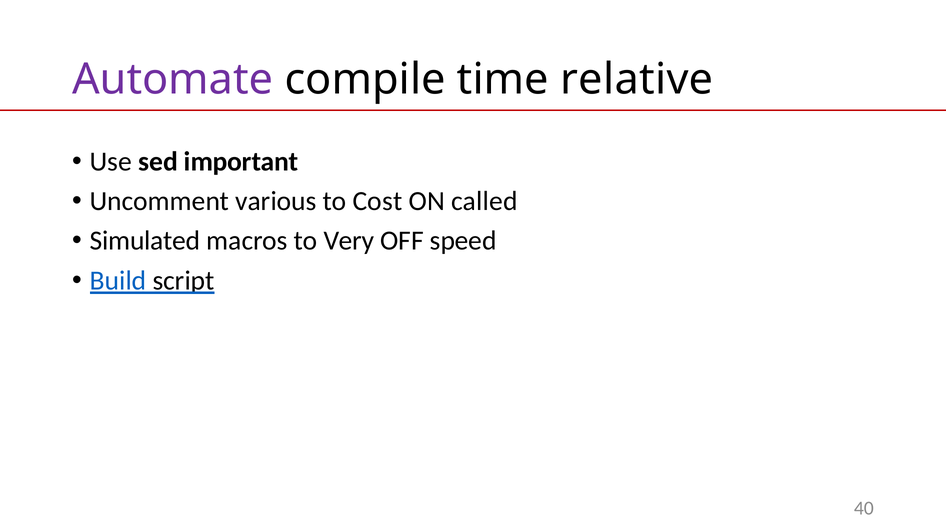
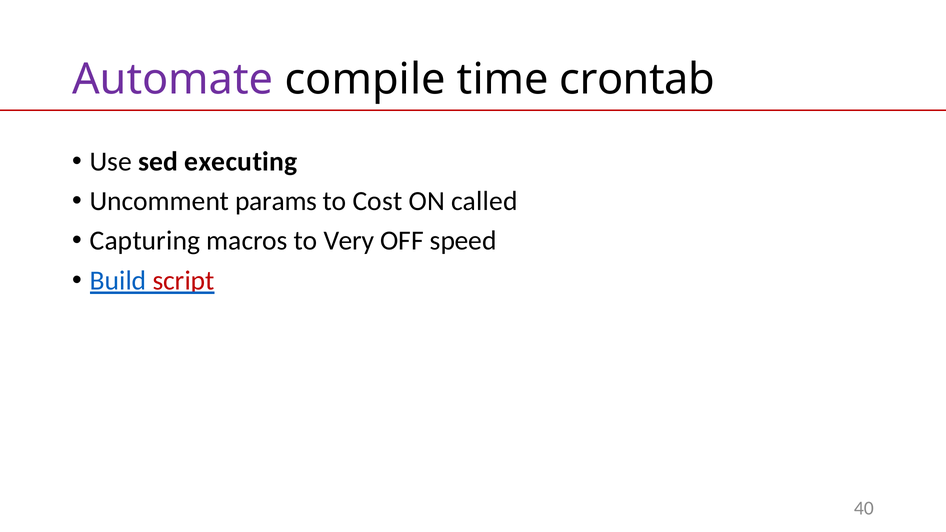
relative: relative -> crontab (637, 79)
important: important -> executing (241, 162)
various: various -> params (276, 201)
Simulated: Simulated -> Capturing (145, 241)
script colour: black -> red (184, 281)
